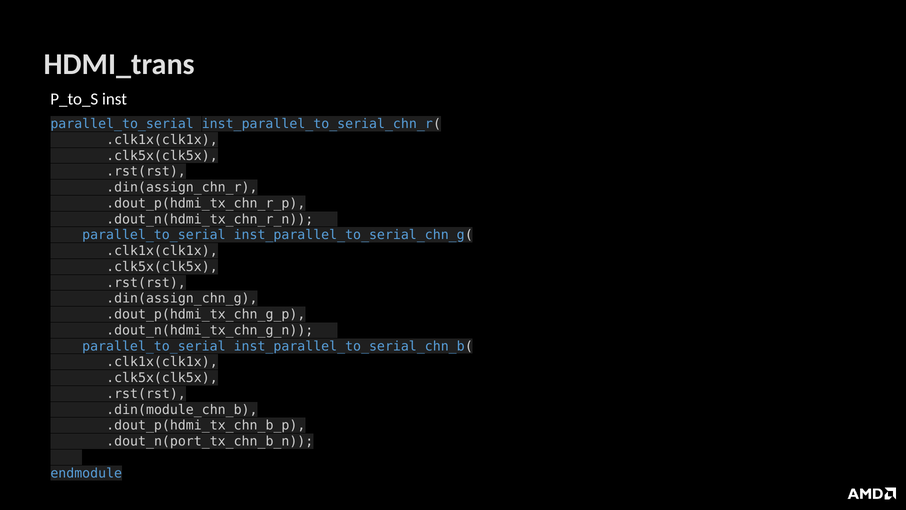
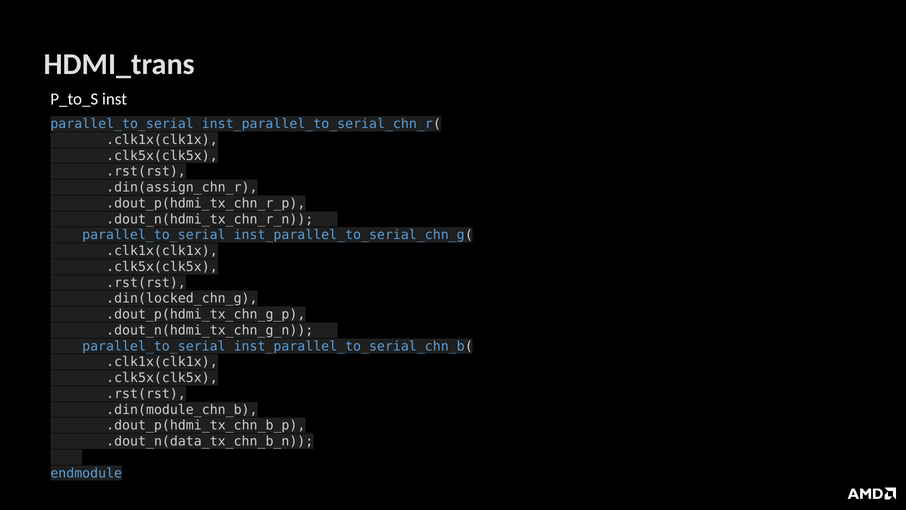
.din(assign_chn_g: .din(assign_chn_g -> .din(locked_chn_g (182, 298)
.dout_n(port_tx_chn_b_n: .dout_n(port_tx_chn_b_n -> .dout_n(data_tx_chn_b_n (210, 441)
